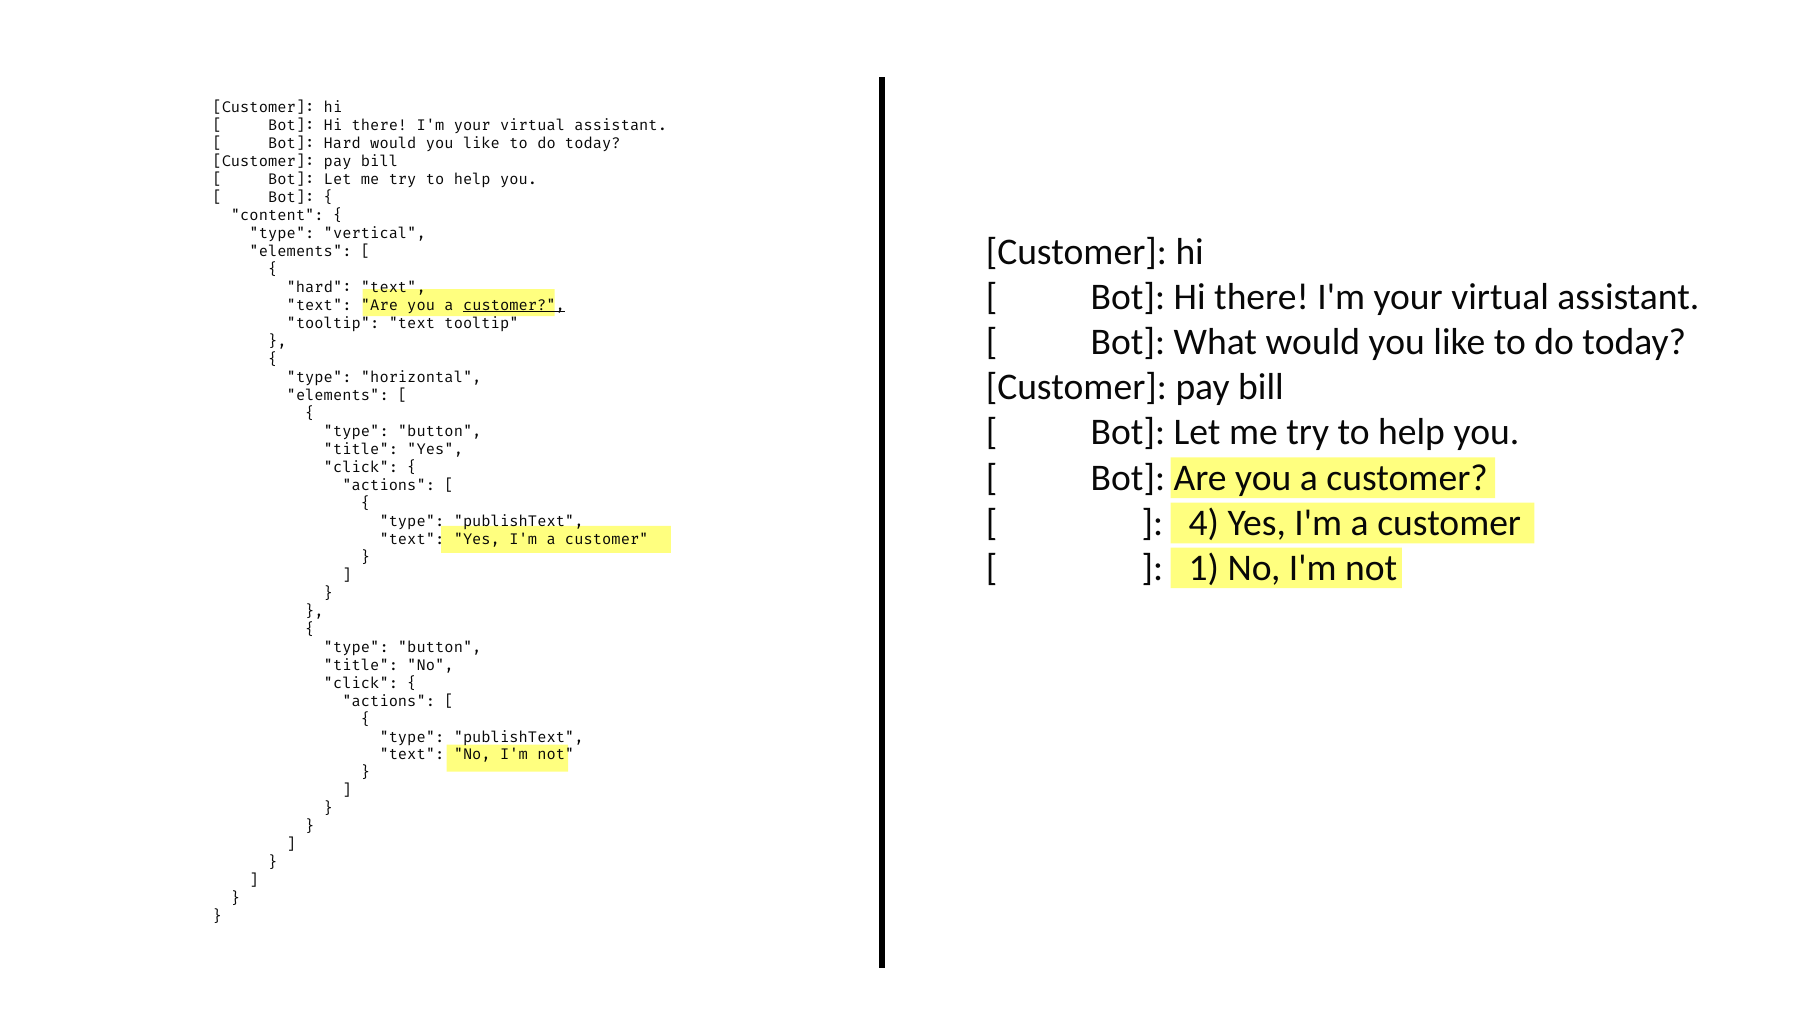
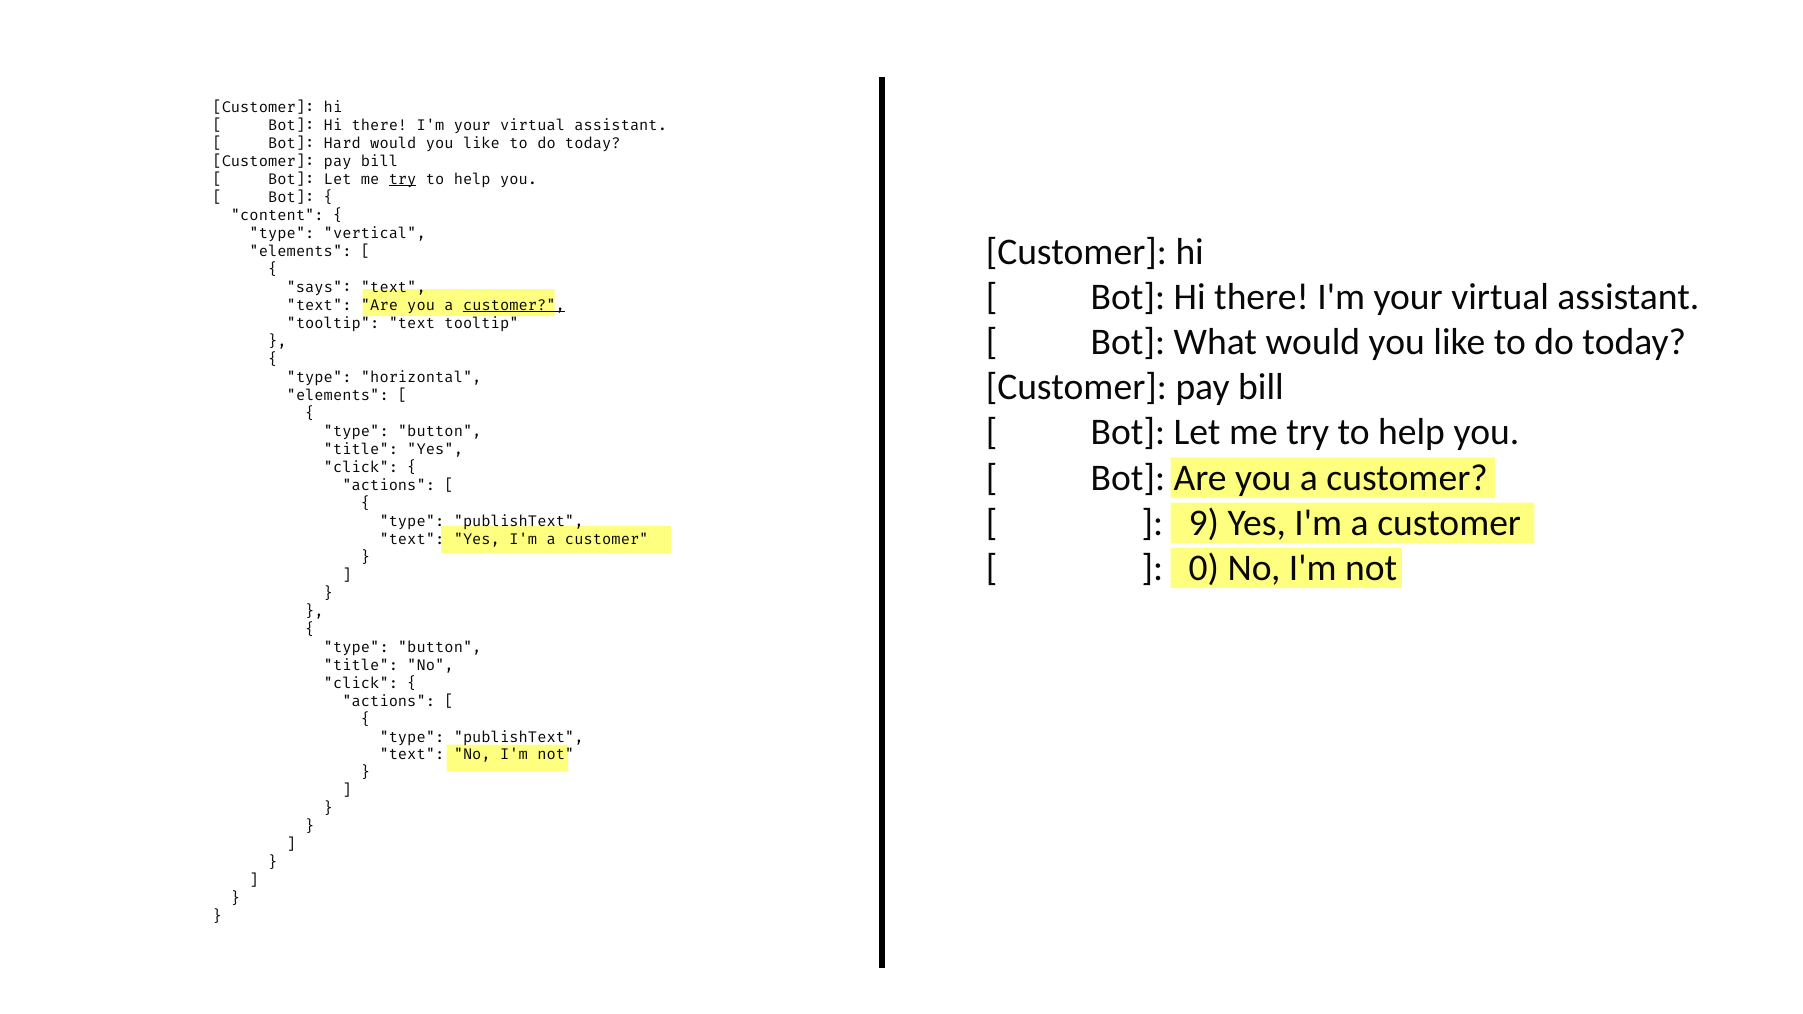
try underline: none -> present (403, 179)
hard: hard -> says (319, 287)
4: 4 -> 9 (1204, 523)
1: 1 -> 0 (1204, 568)
